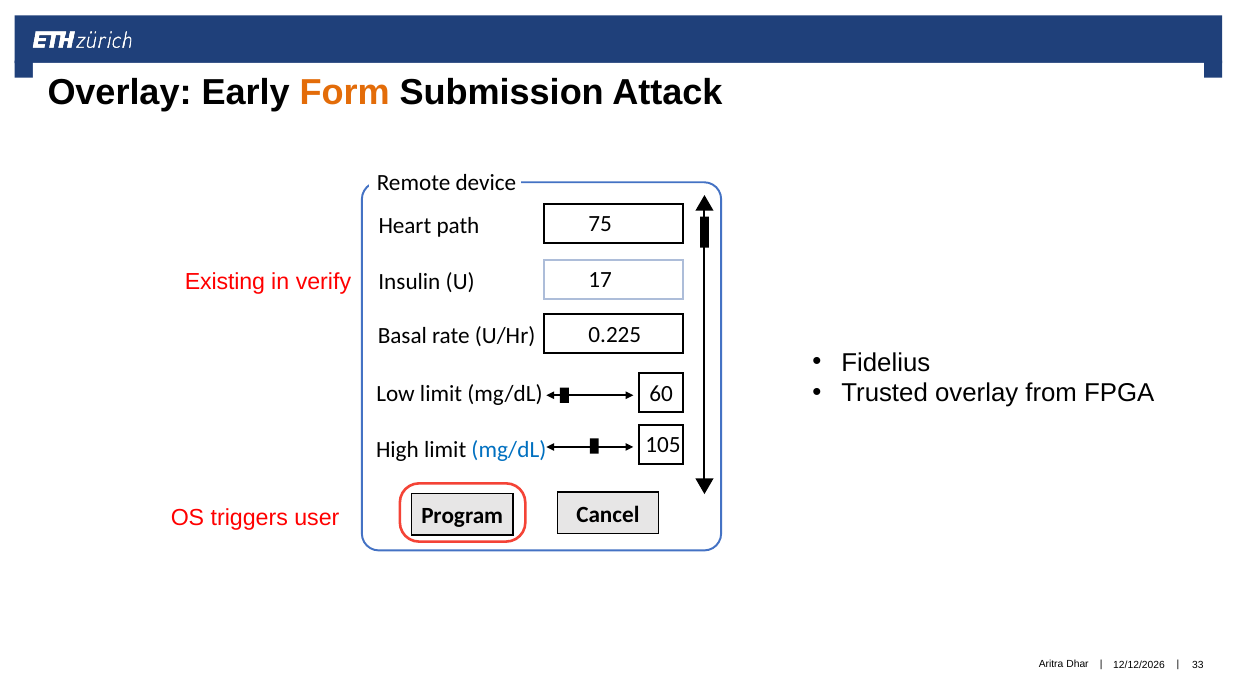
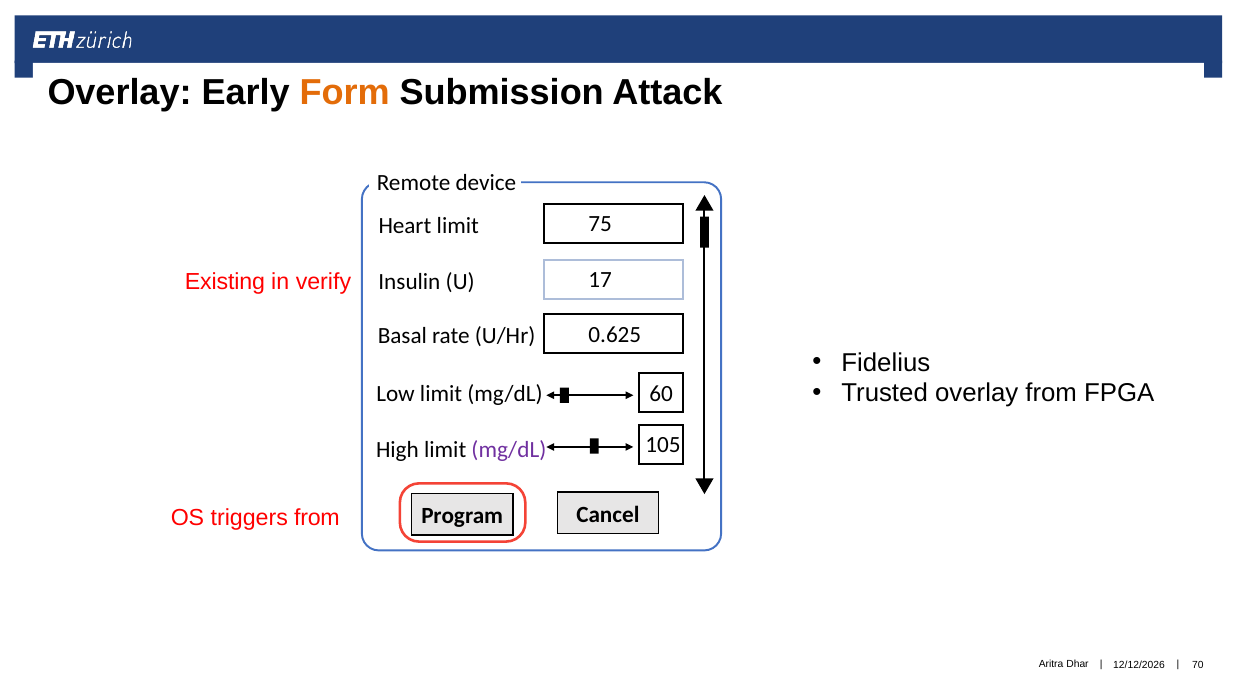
Heart path: path -> limit (458, 226)
0.225: 0.225 -> 0.625 (615, 334)
mg/dL colour: blue -> purple (509, 450)
triggers user: user -> from (317, 518)
33: 33 -> 70 (1198, 665)
